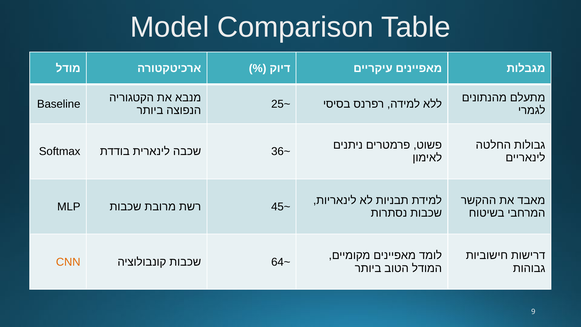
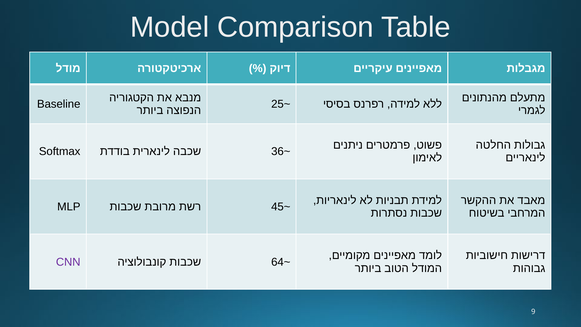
CNN colour: orange -> purple (68, 262)
